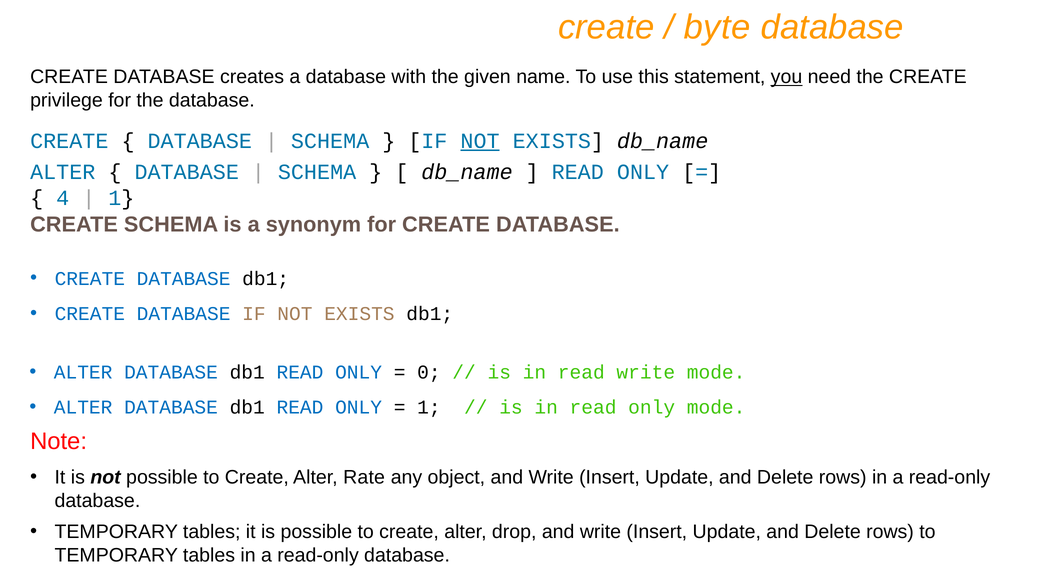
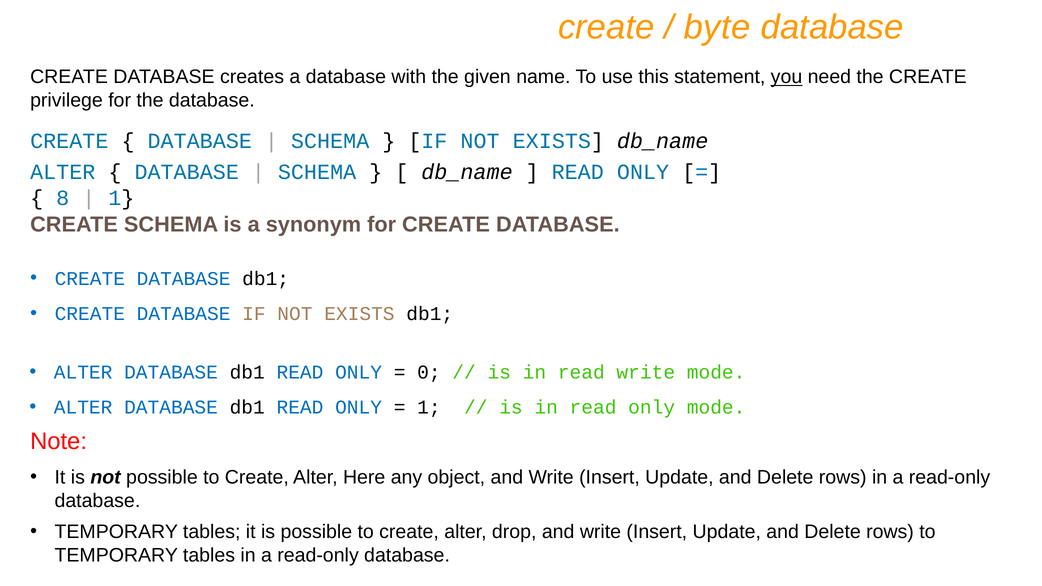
NOT underline: present -> none (480, 141)
4: 4 -> 8 (63, 198)
Rate: Rate -> Here (364, 477)
